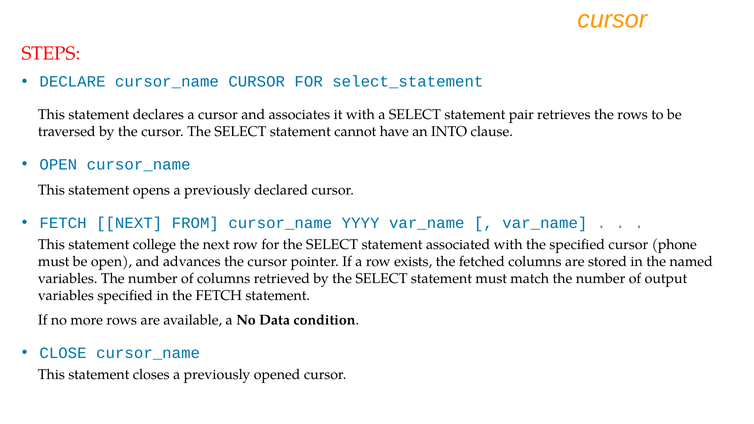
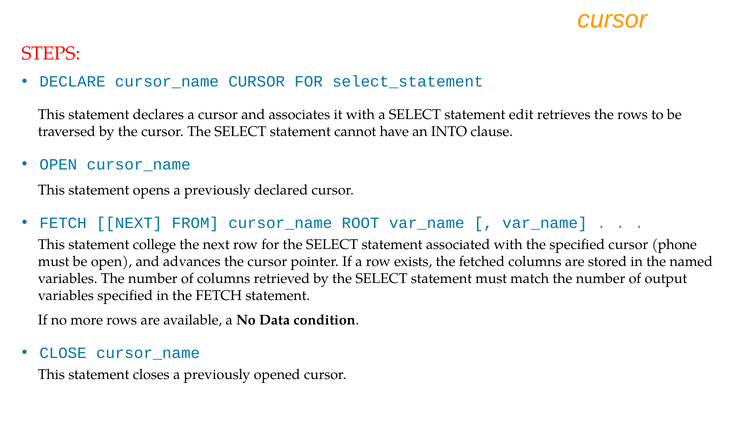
pair: pair -> edit (521, 115)
YYYY: YYYY -> ROOT (361, 223)
